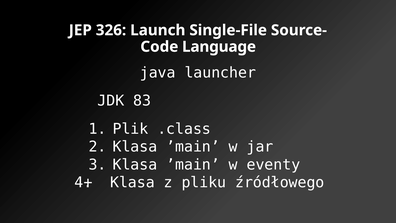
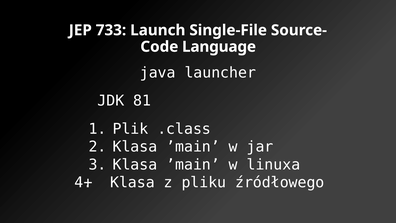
326: 326 -> 733 (111, 30)
83: 83 -> 81 (142, 101)
eventy: eventy -> linuxa (273, 164)
